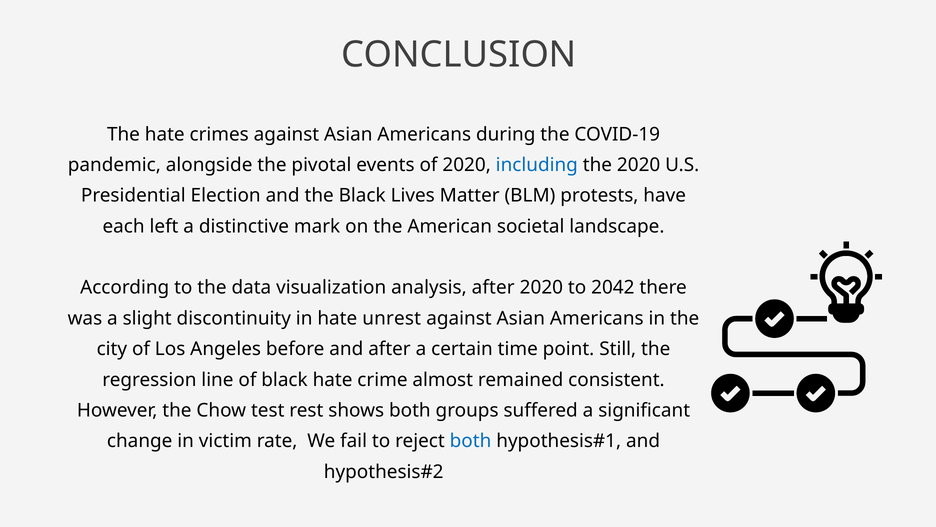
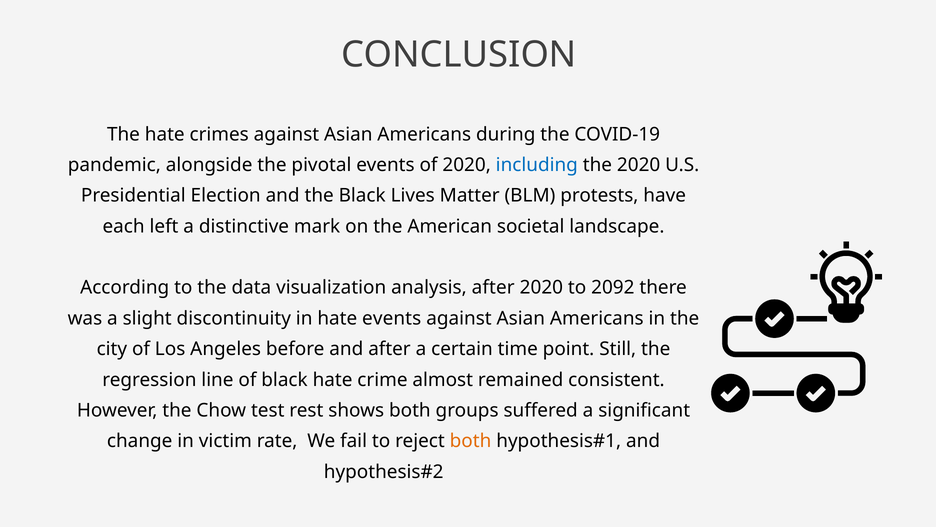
2042: 2042 -> 2092 (613, 287)
hate unrest: unrest -> events (392, 318)
both colour: blue -> orange (471, 441)
